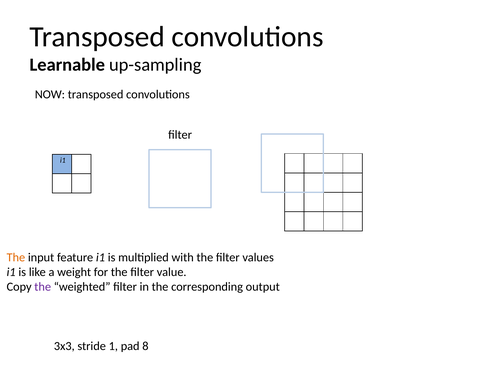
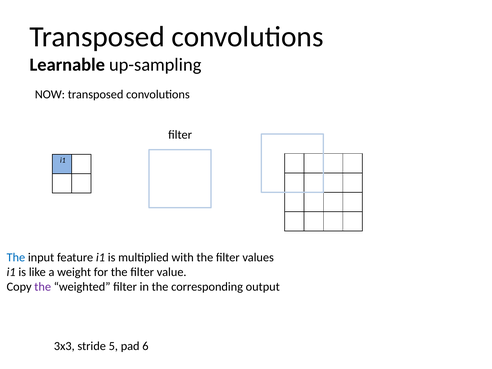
The colour: orange -> blue (16, 257)
1: 1 -> 5 (113, 346)
8: 8 -> 6 (145, 346)
